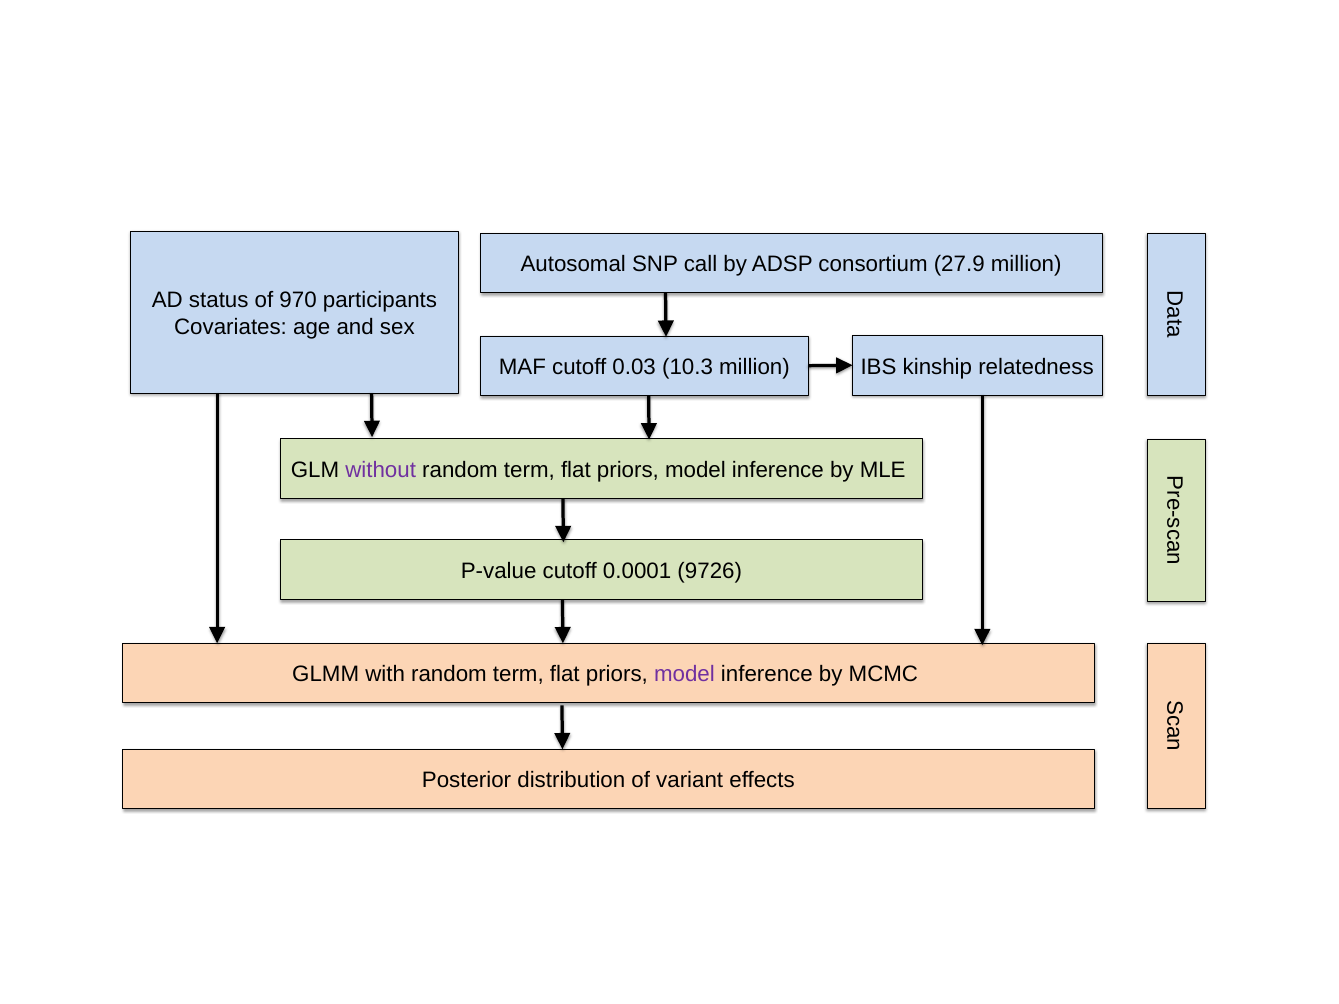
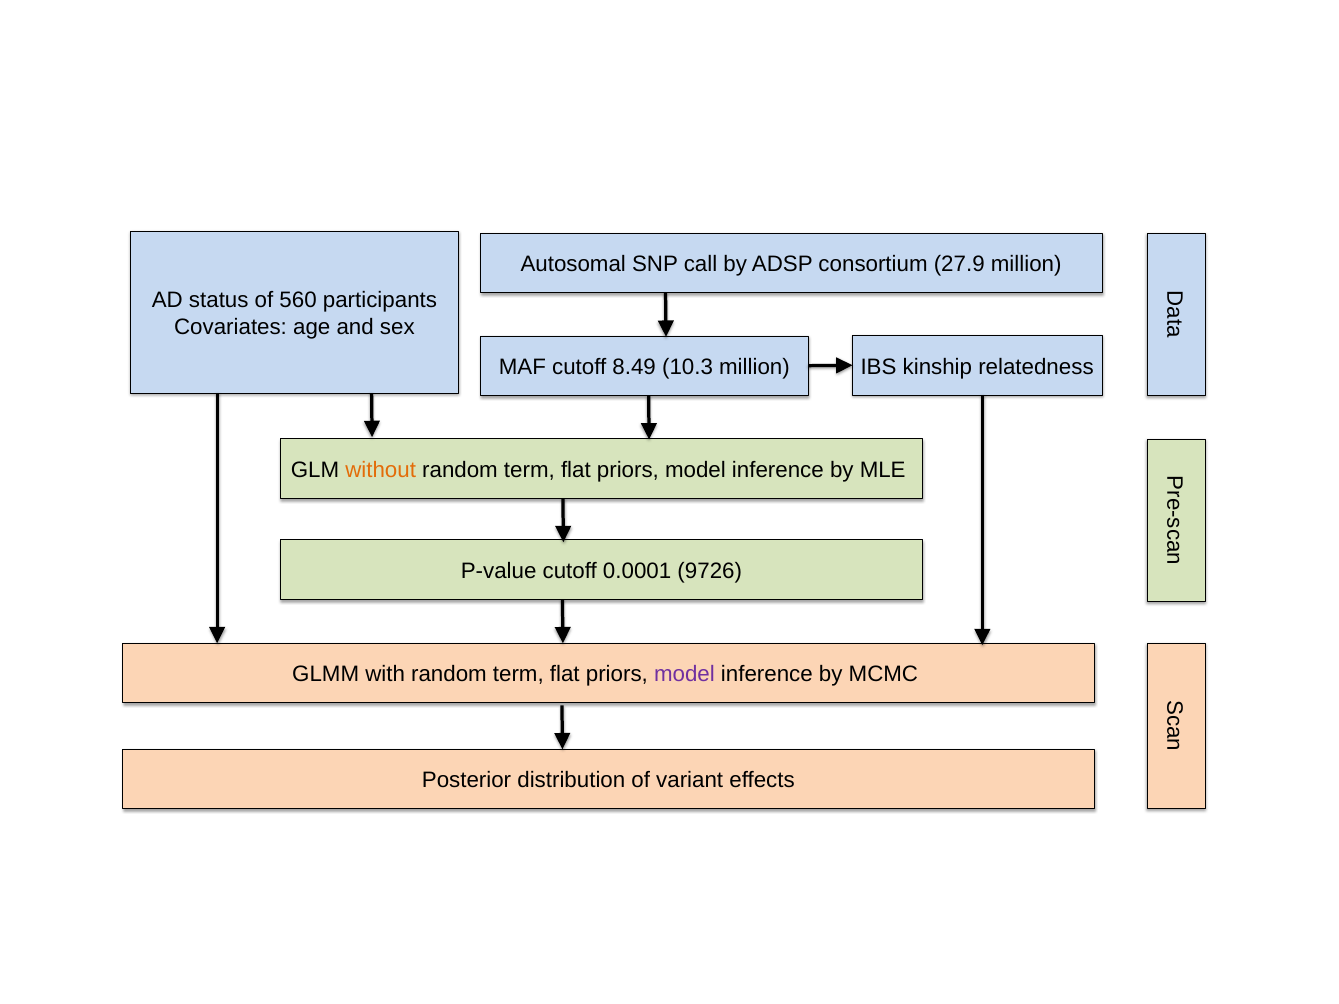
970: 970 -> 560 (298, 300)
0.03: 0.03 -> 8.49 (634, 367)
without colour: purple -> orange (381, 470)
